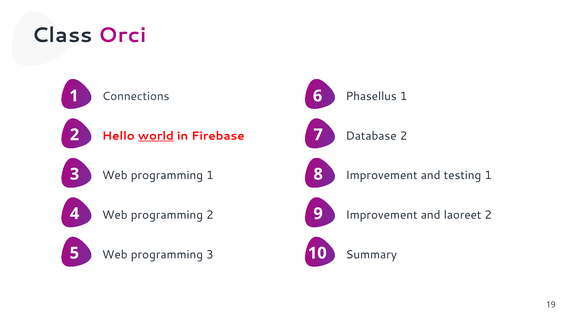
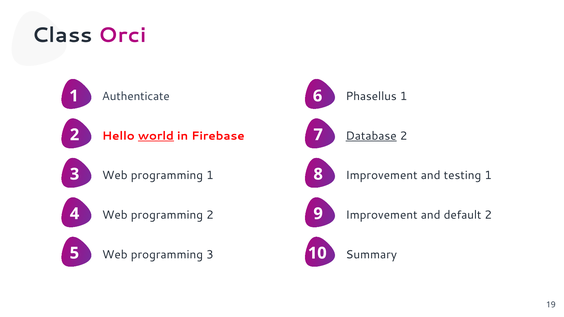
Connections: Connections -> Authenticate (136, 96)
Database underline: none -> present (371, 136)
laoreet: laoreet -> default (463, 215)
